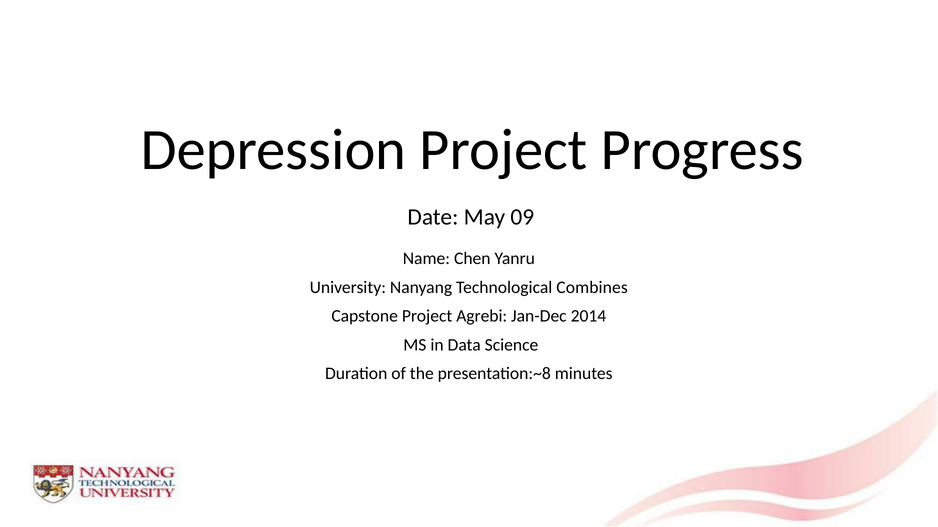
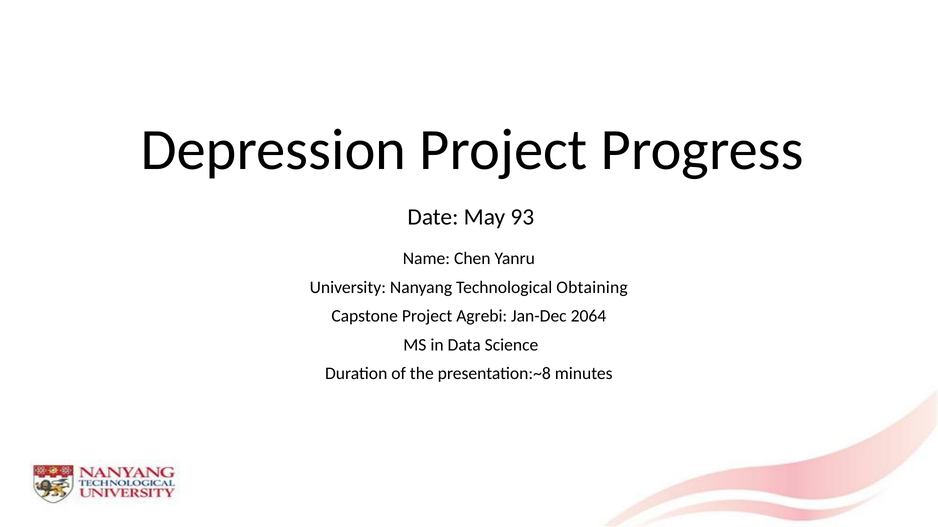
09: 09 -> 93 (522, 217)
Combines: Combines -> Obtaining (592, 288)
2014: 2014 -> 2064 (588, 316)
